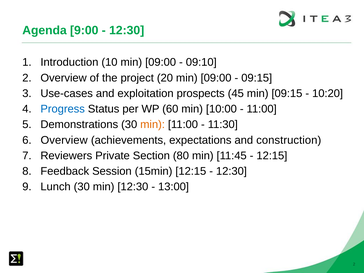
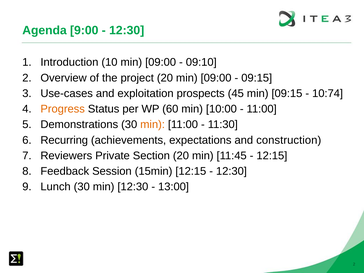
10:20: 10:20 -> 10:74 (328, 93)
Progress colour: blue -> orange (63, 109)
Overview: Overview -> Recurring (64, 140)
Section 80: 80 -> 20 (181, 156)
